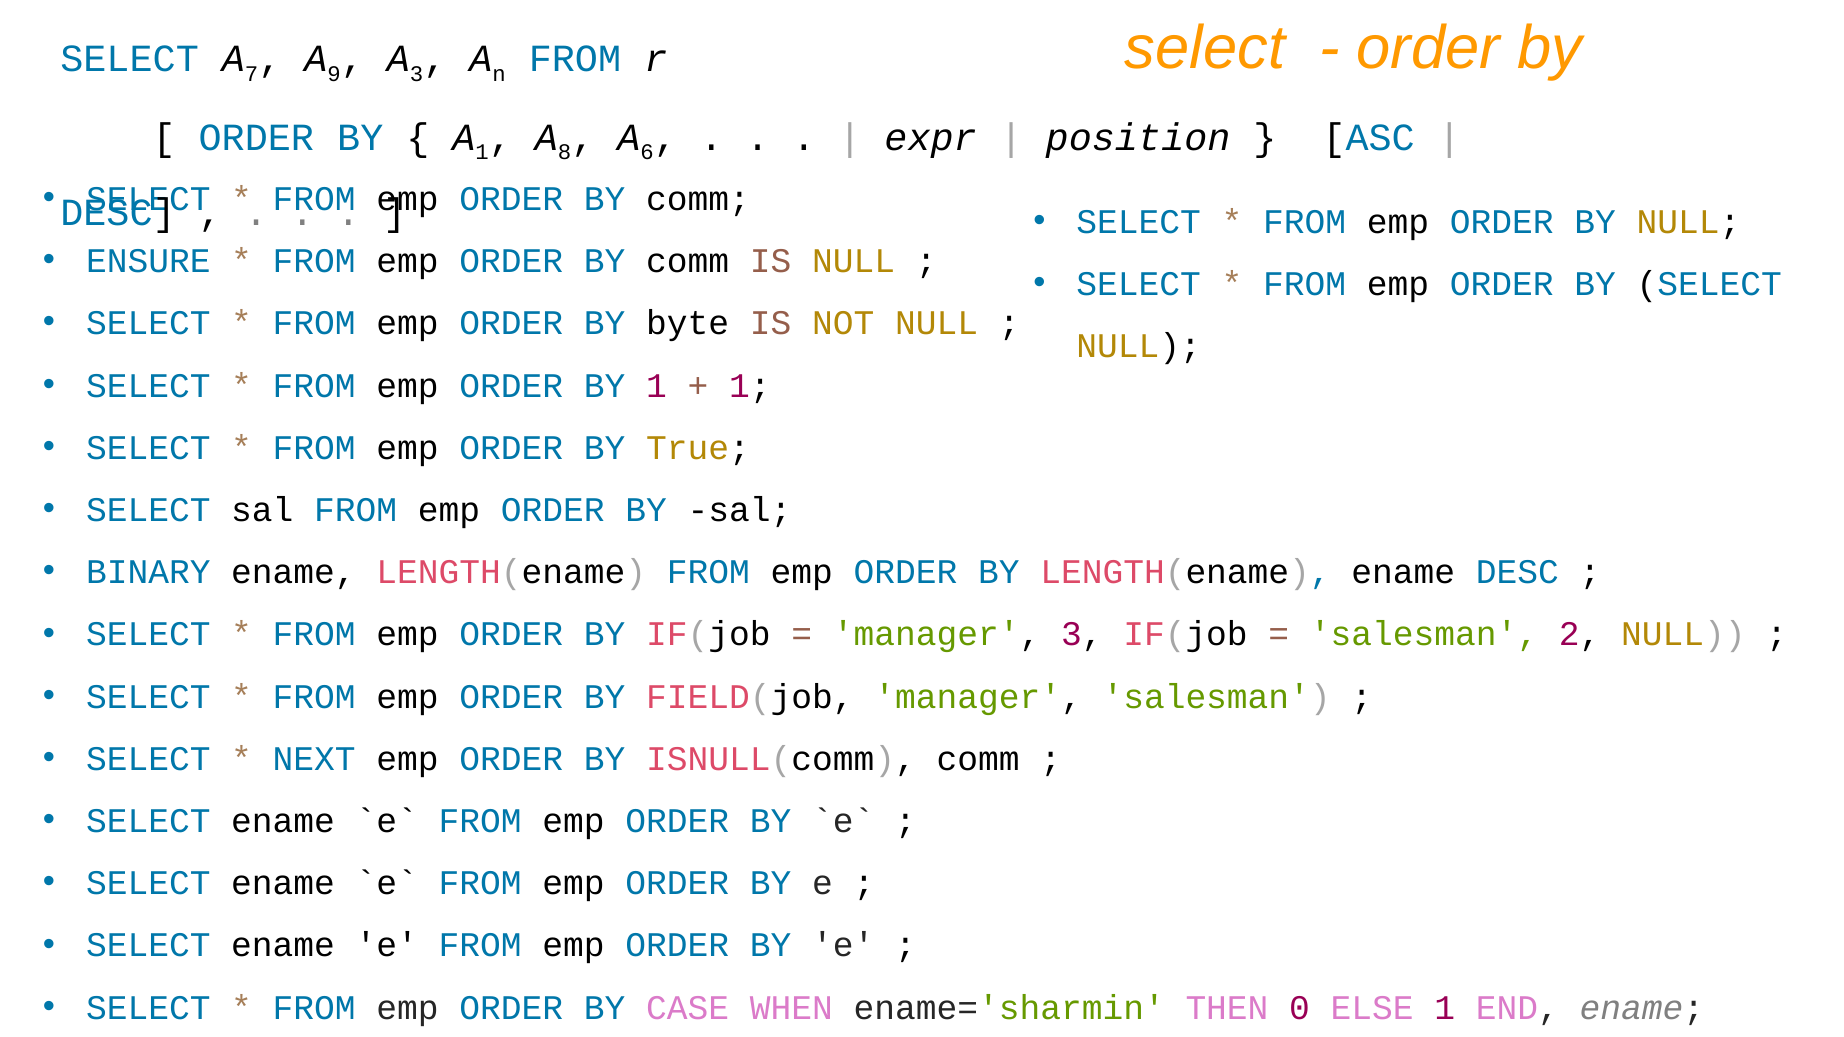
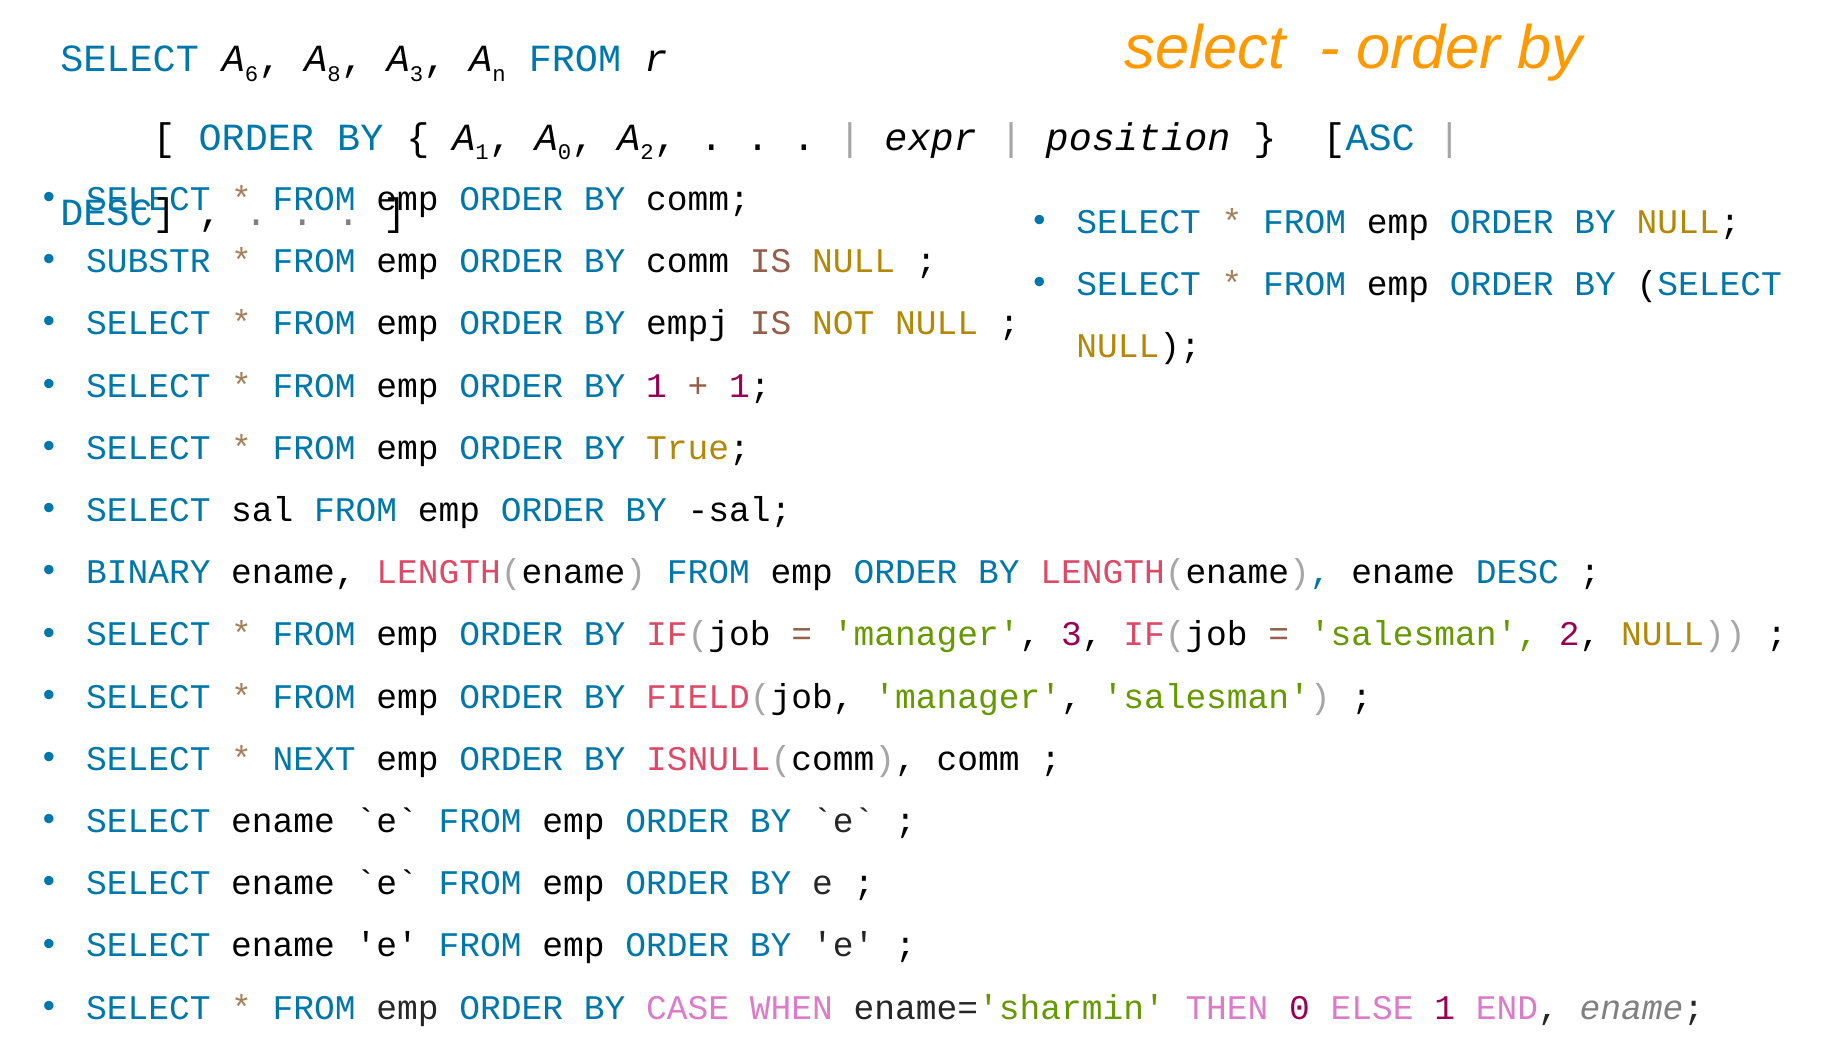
7: 7 -> 6 (252, 74)
9: 9 -> 8 (334, 74)
8: 8 -> 0 (565, 153)
6: 6 -> 2 (647, 153)
ENSURE: ENSURE -> SUBSTR (148, 261)
byte: byte -> empj (688, 323)
